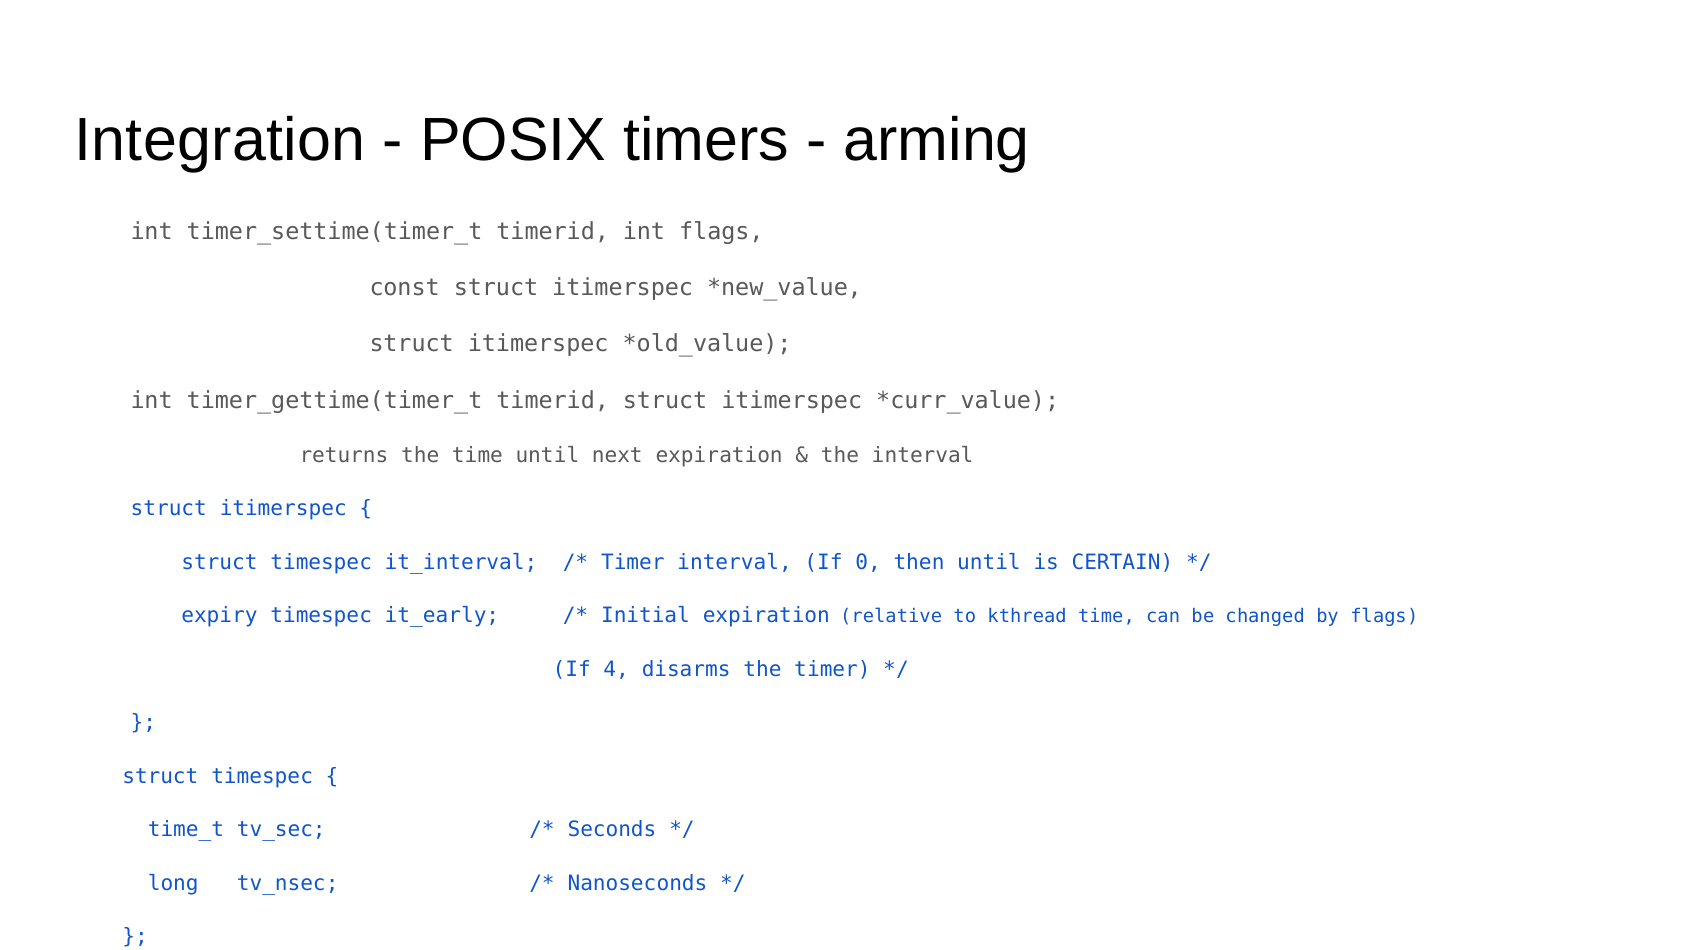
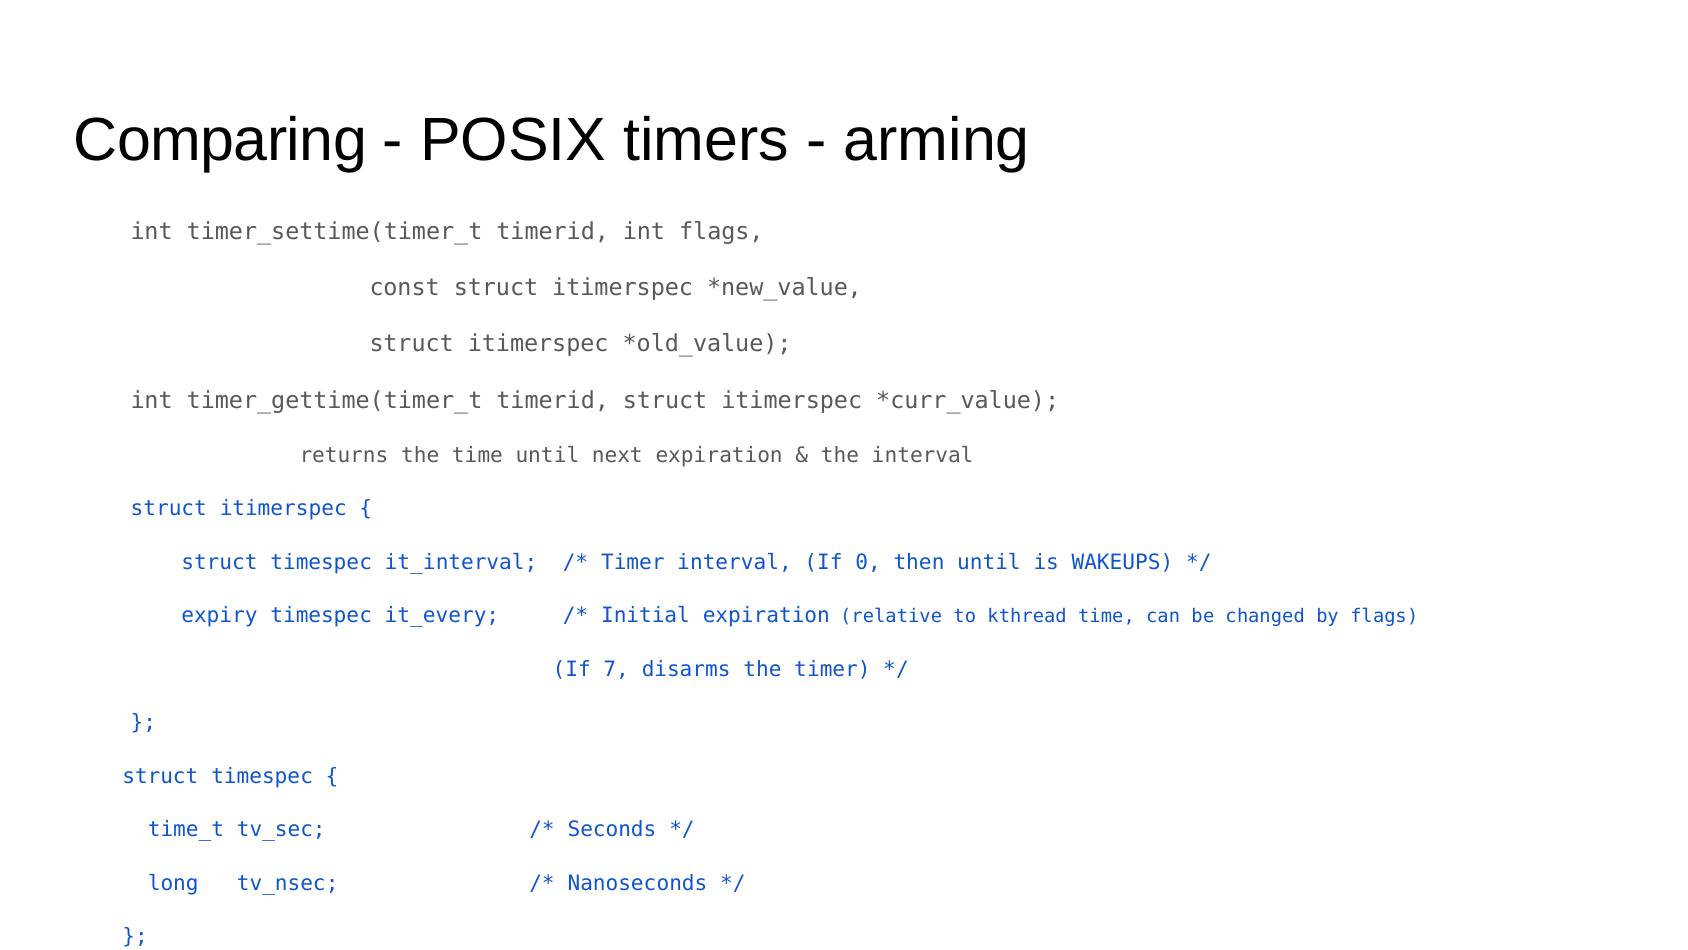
Integration: Integration -> Comparing (220, 140)
CERTAIN: CERTAIN -> WAKEUPS (1122, 562)
it_early: it_early -> it_every (442, 615)
4: 4 -> 7 (616, 669)
